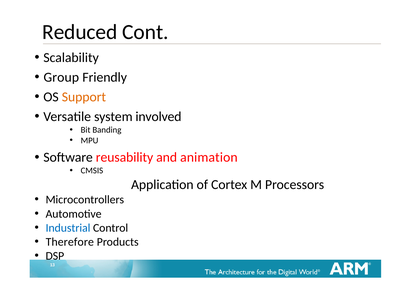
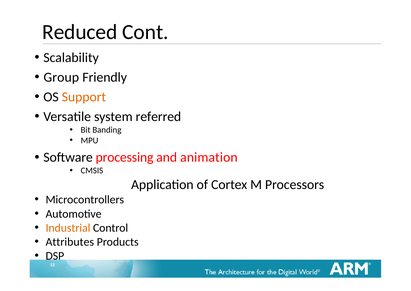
involved: involved -> referred (158, 116)
reusability: reusability -> processing (125, 157)
Industrial colour: blue -> orange (68, 227)
Therefore: Therefore -> Attributes (70, 241)
